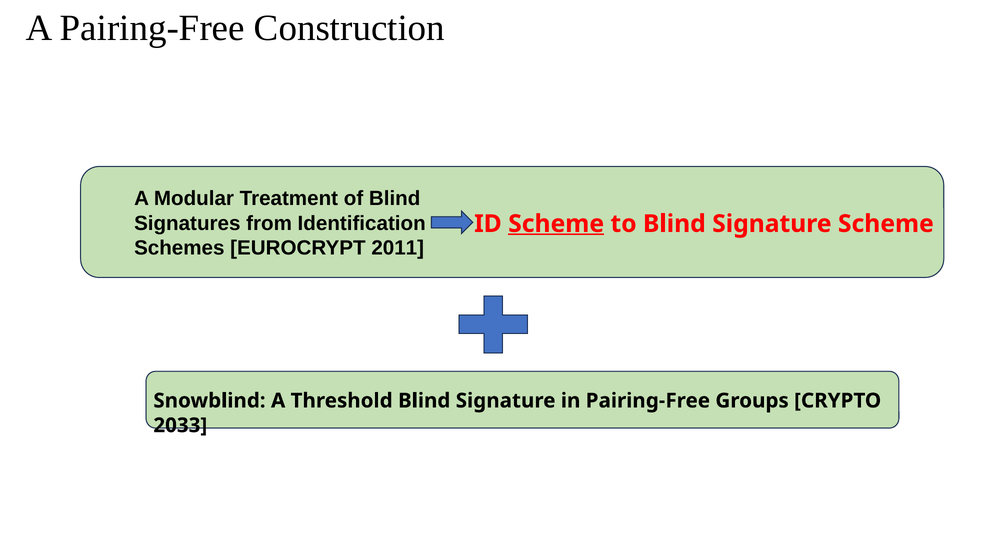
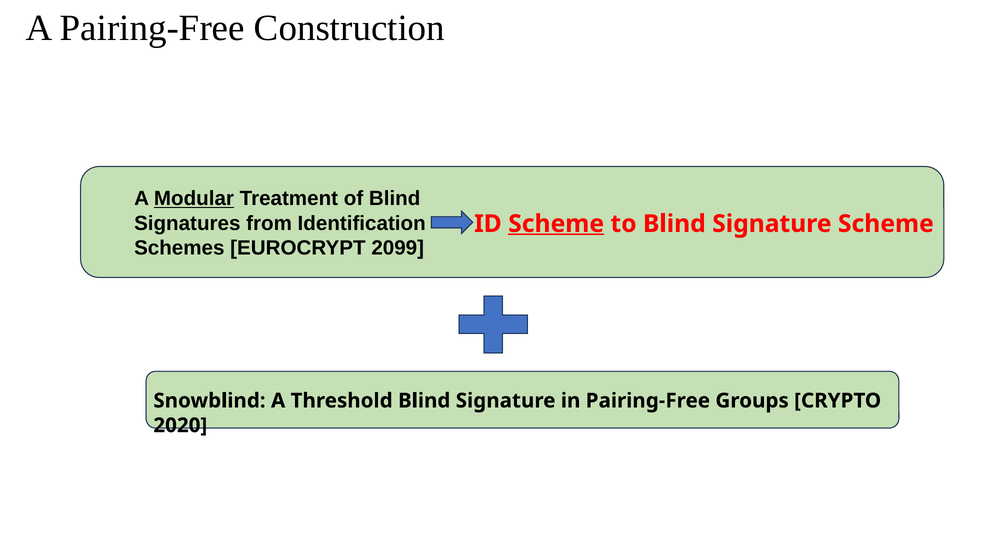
Modular underline: none -> present (194, 199)
2011: 2011 -> 2099 (398, 248)
2033: 2033 -> 2020 (180, 426)
